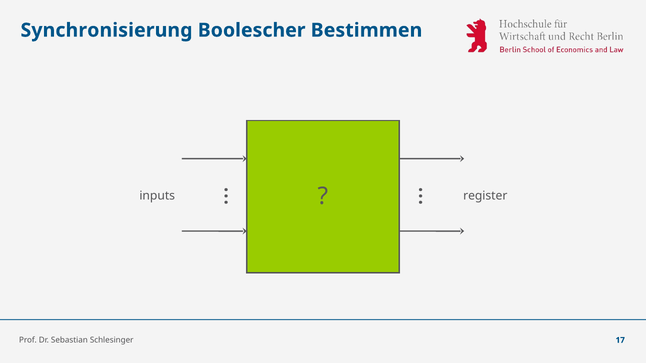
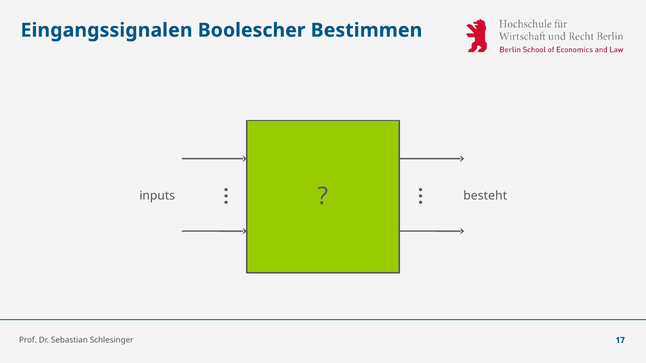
Synchronisierung: Synchronisierung -> Eingangssignalen (107, 30)
register: register -> besteht (485, 196)
